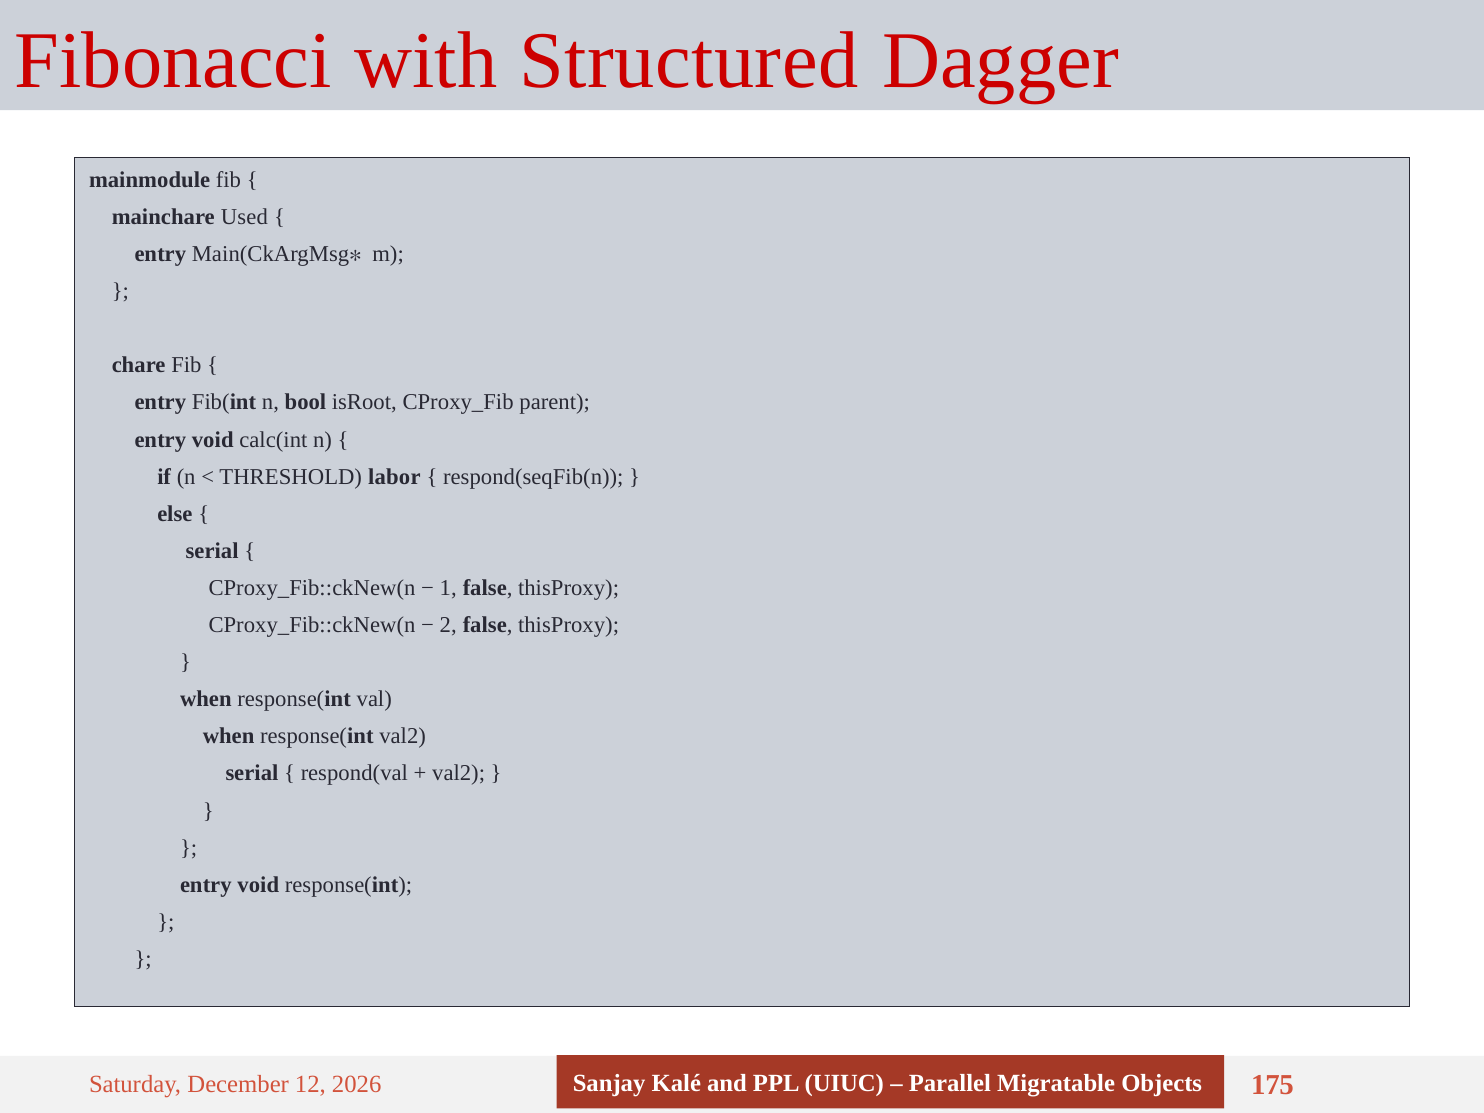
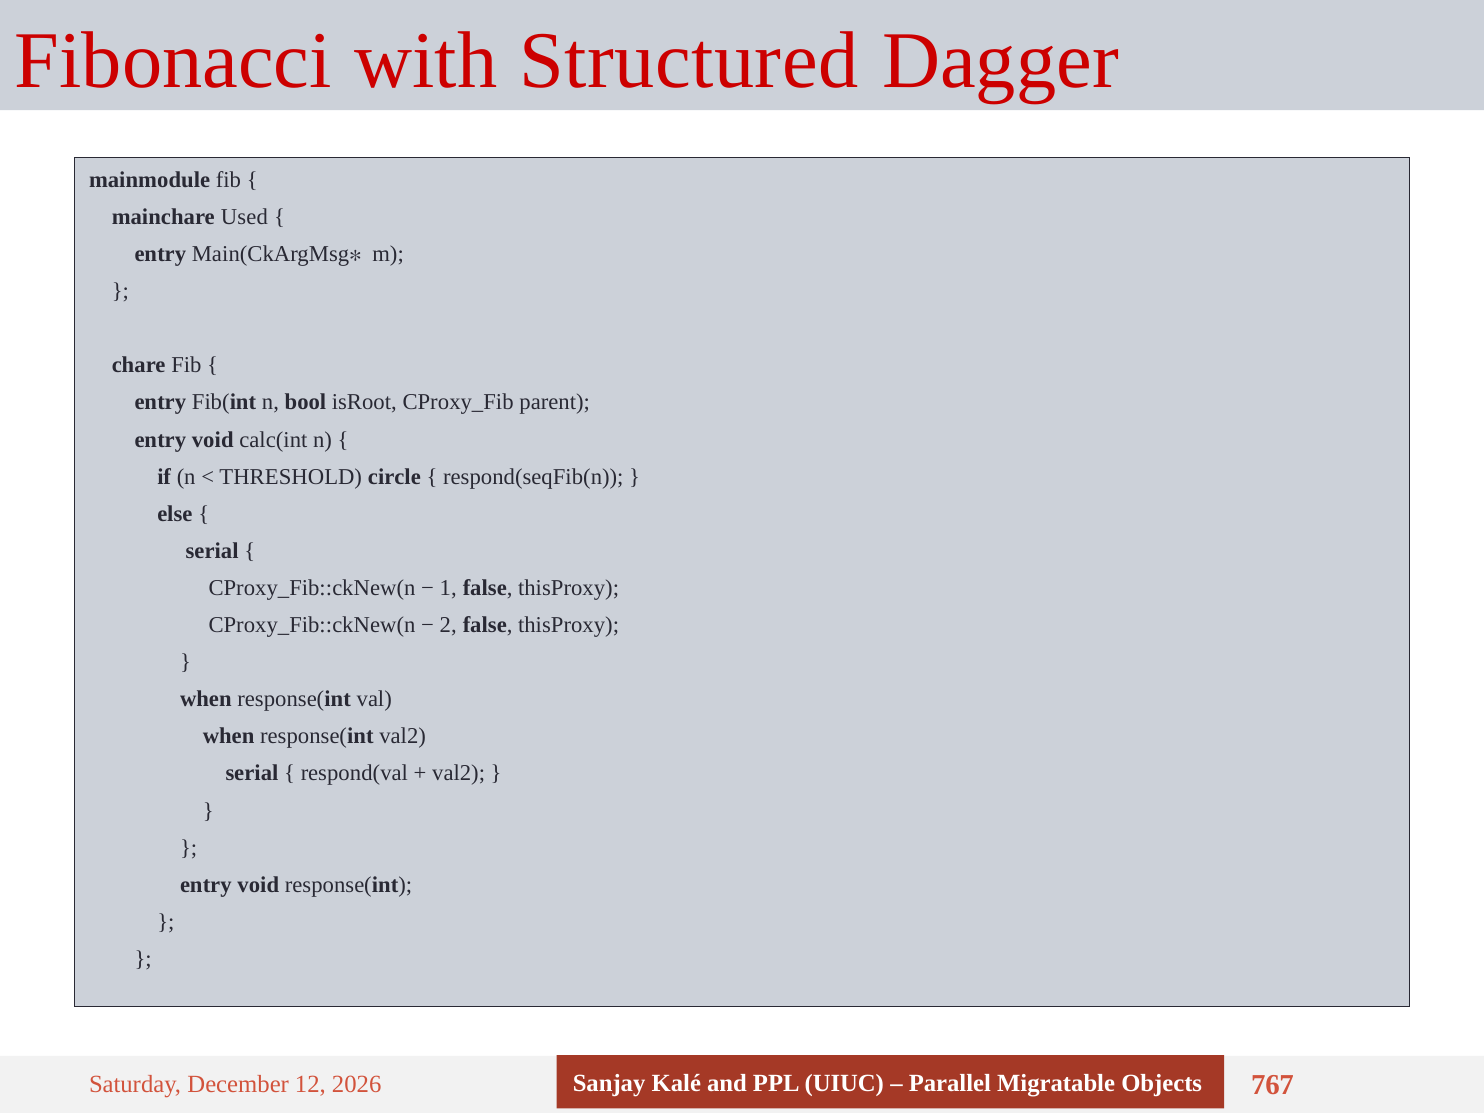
labor: labor -> circle (394, 477)
175: 175 -> 767 (1272, 1085)
